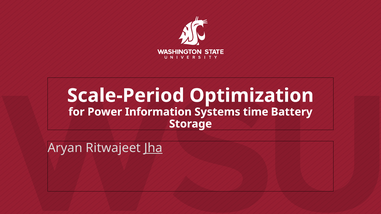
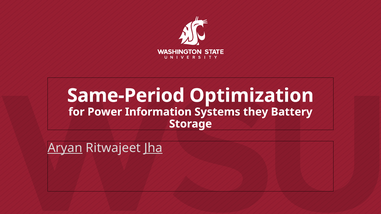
Scale-Period: Scale-Period -> Same-Period (126, 96)
time: time -> they (256, 112)
Aryan underline: none -> present (65, 148)
